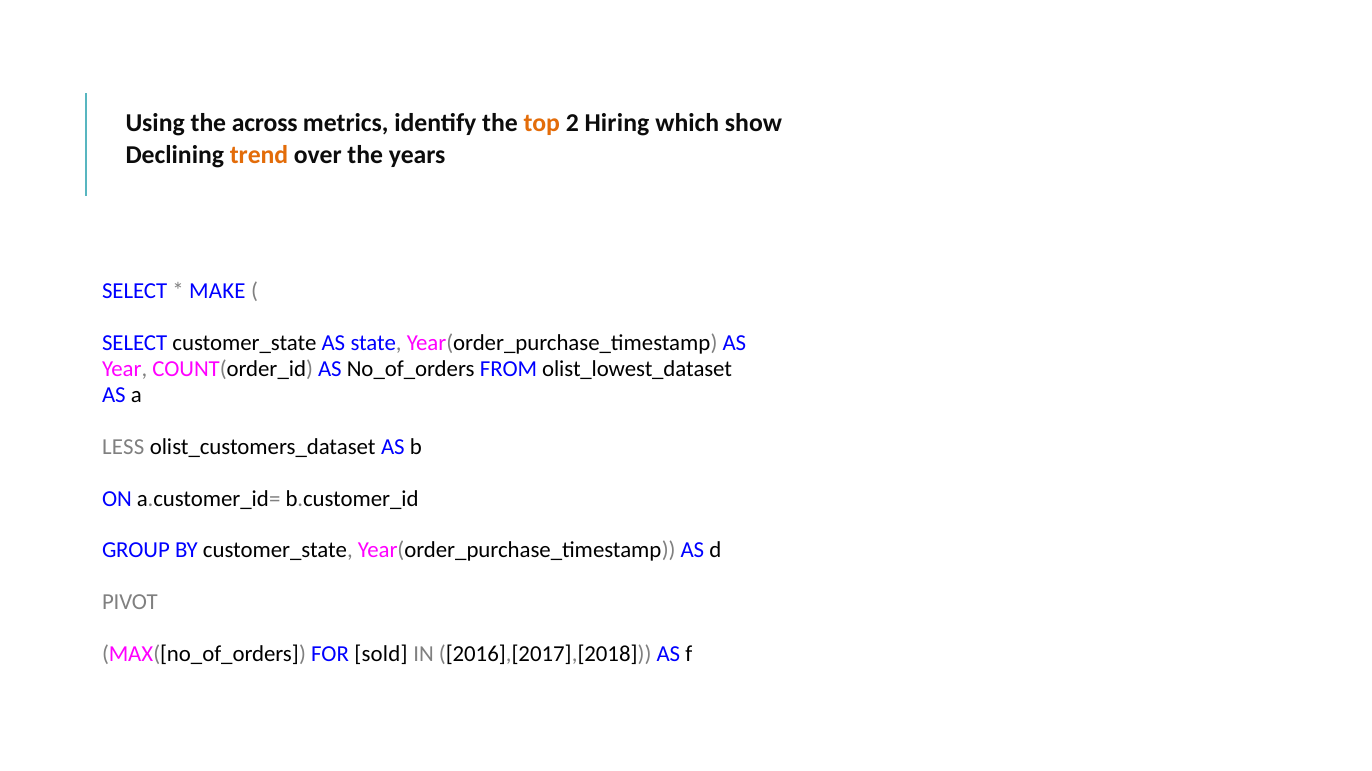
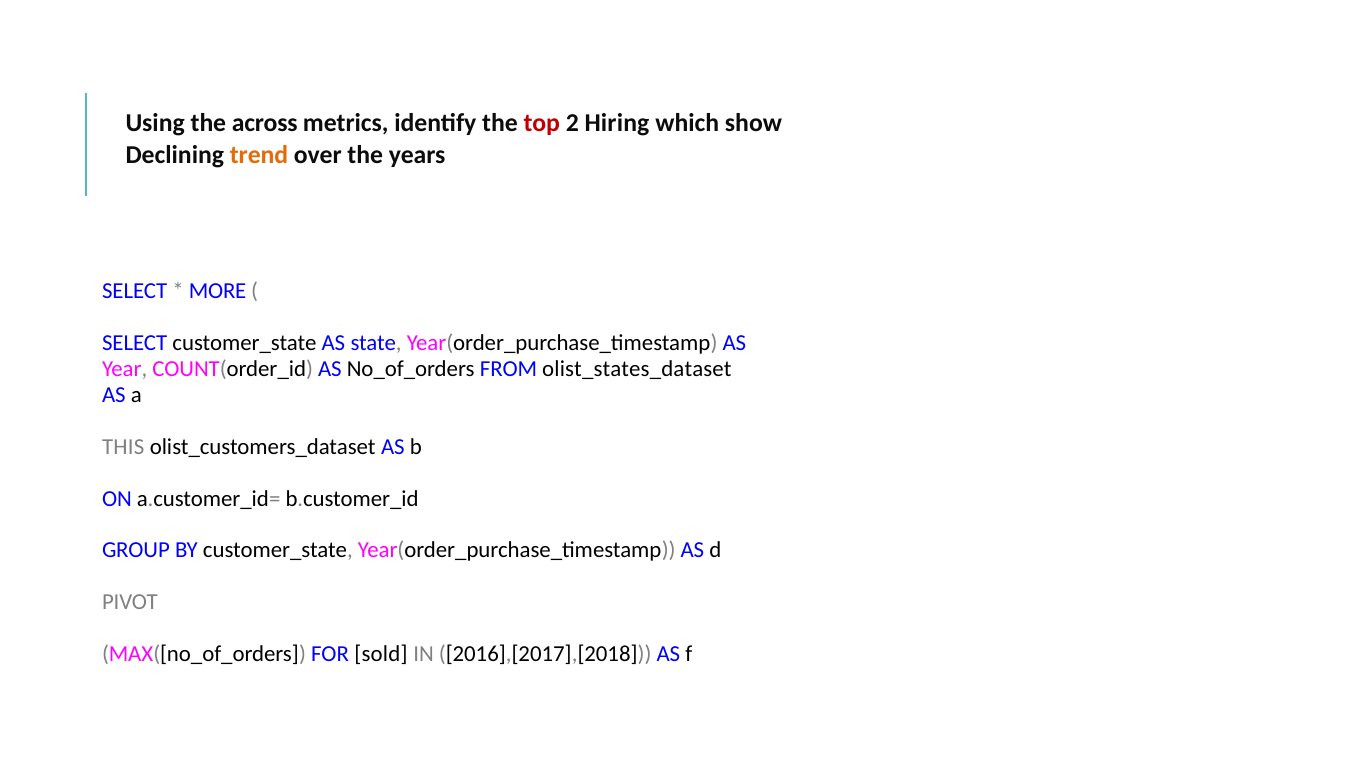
top colour: orange -> red (542, 123)
MAKE: MAKE -> MORE (218, 291)
olist_lowest_dataset: olist_lowest_dataset -> olist_states_dataset (637, 369)
LESS: LESS -> THIS (123, 447)
